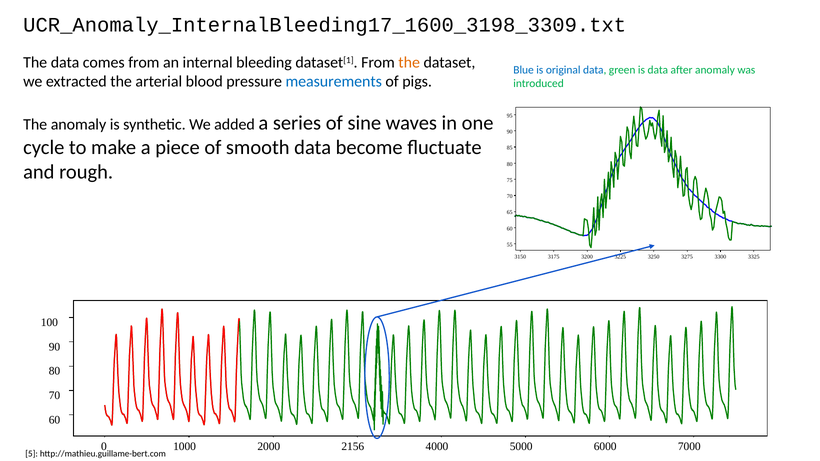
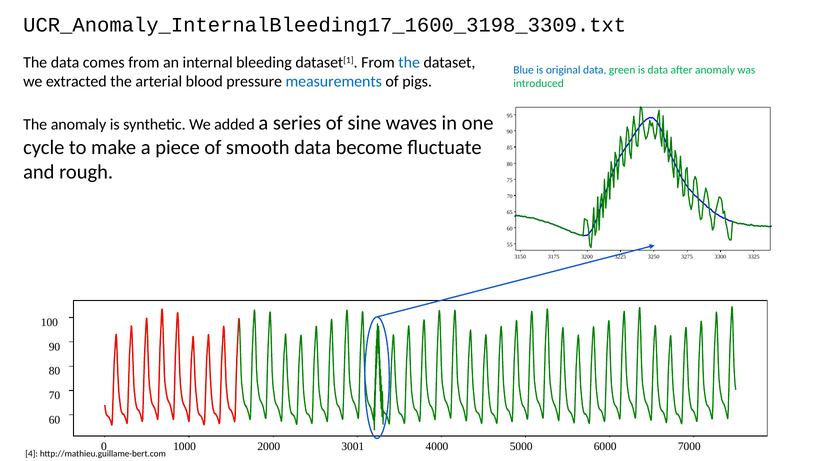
the colour: orange -> blue (409, 63)
2156: 2156 -> 3001 (353, 447)
5: 5 -> 4 (32, 454)
